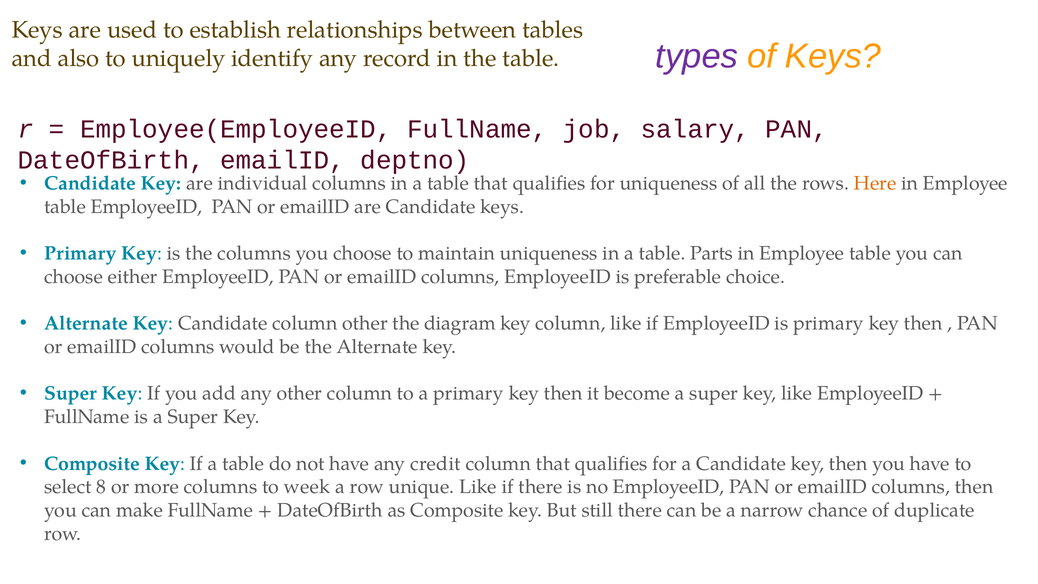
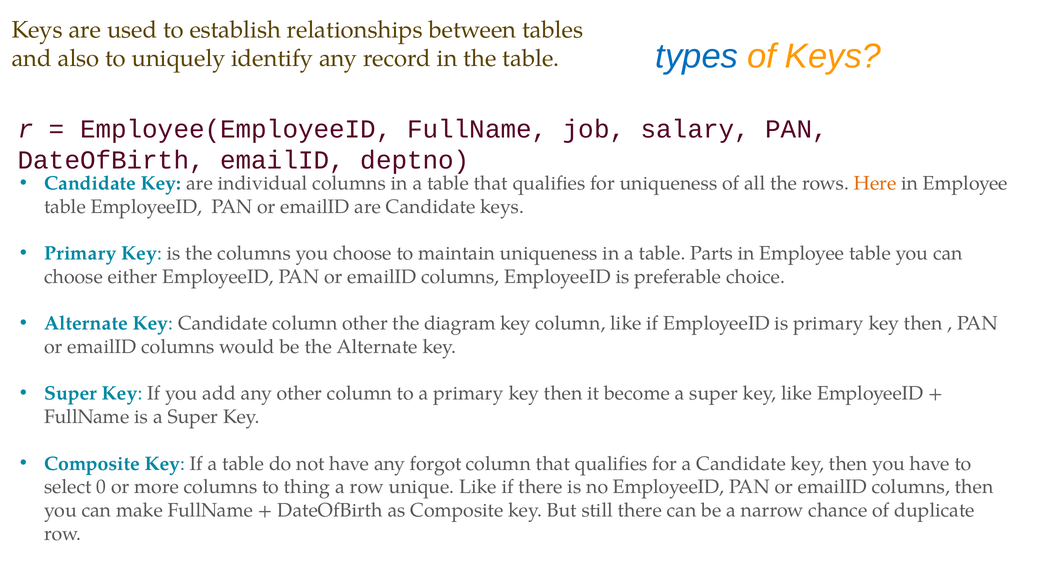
types colour: purple -> blue (697, 56)
credit: credit -> forgot (436, 463)
8: 8 -> 0 (101, 487)
week: week -> thing (307, 487)
